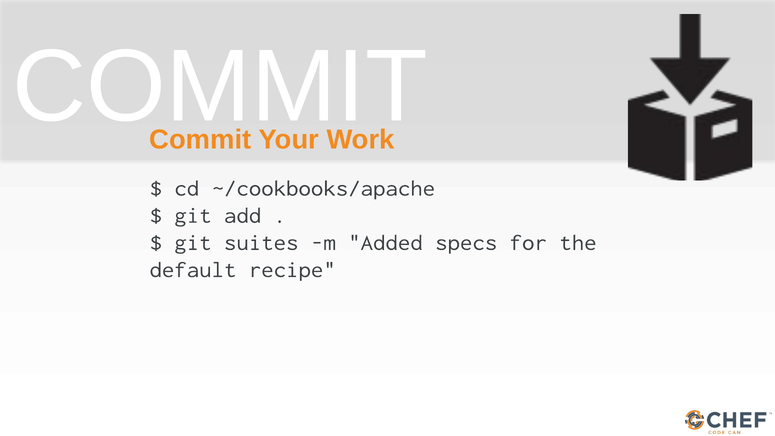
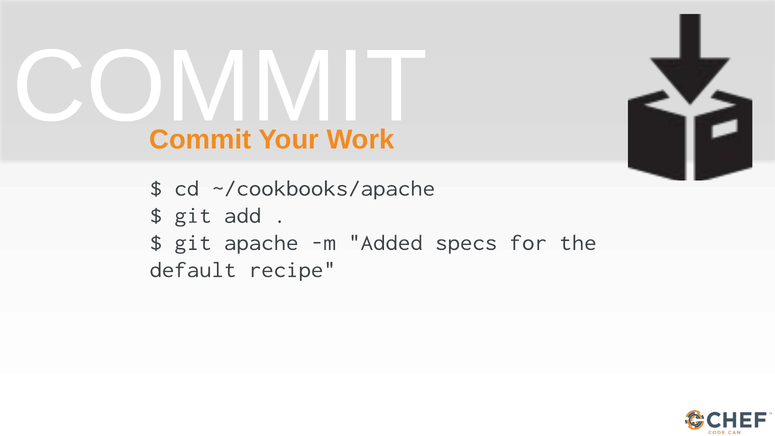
suites: suites -> apache (261, 242)
